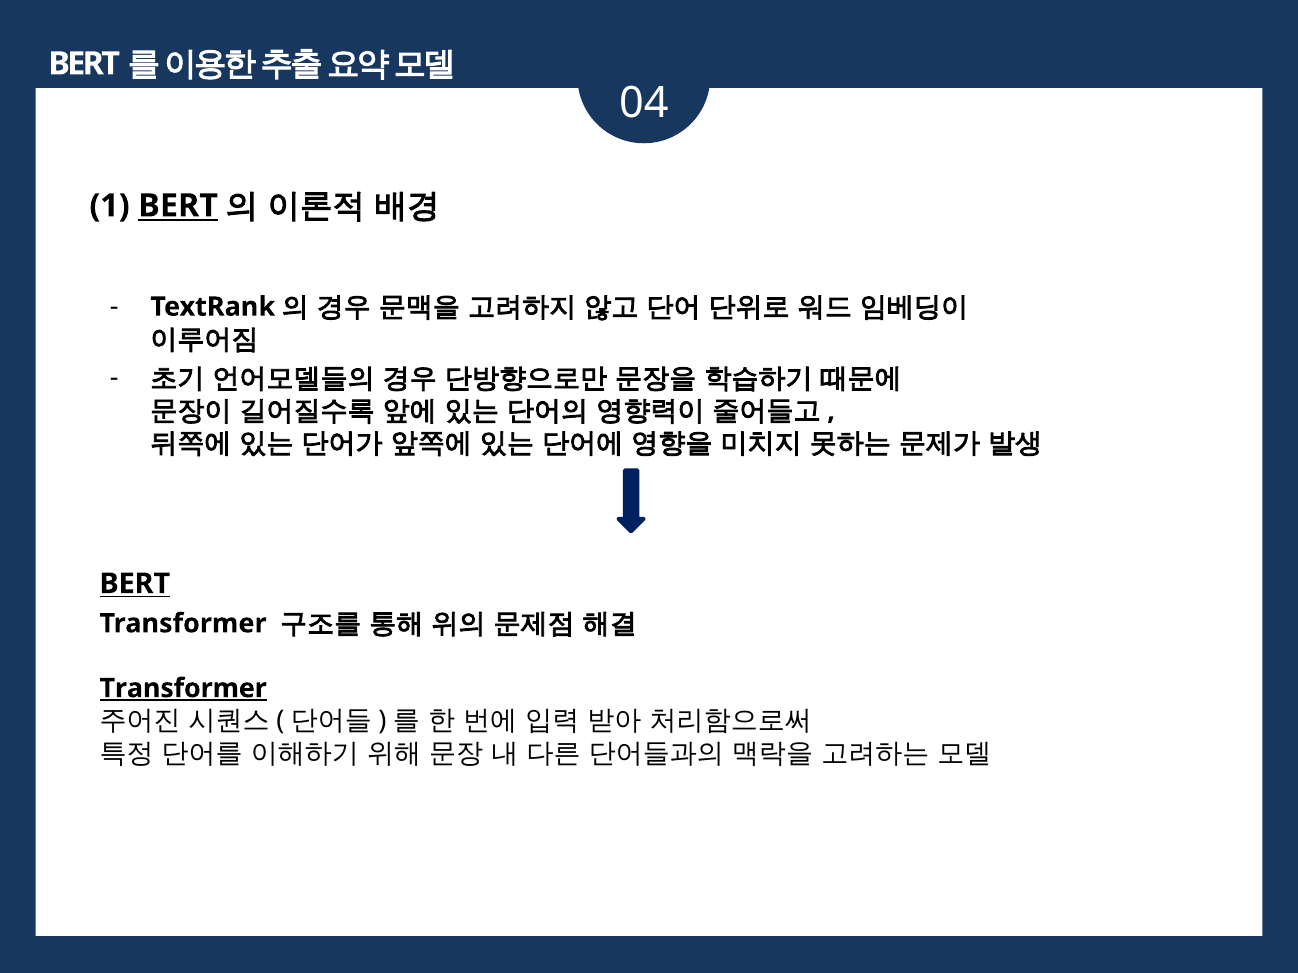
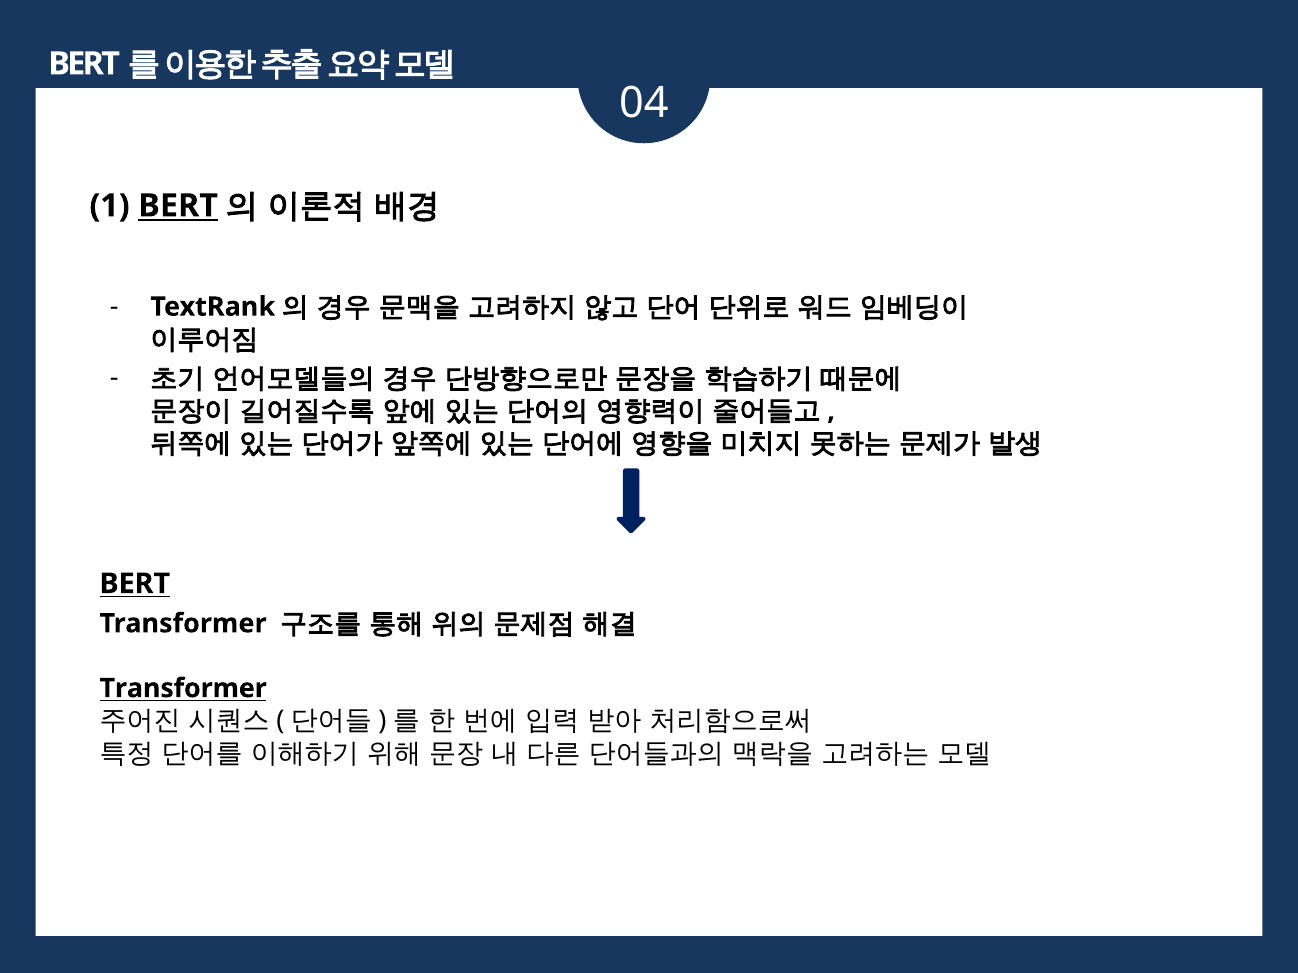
Transformer underline: present -> none (183, 689)
